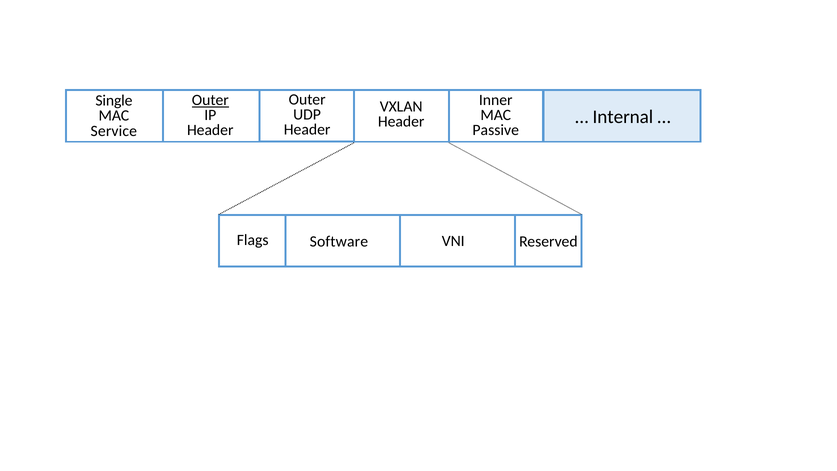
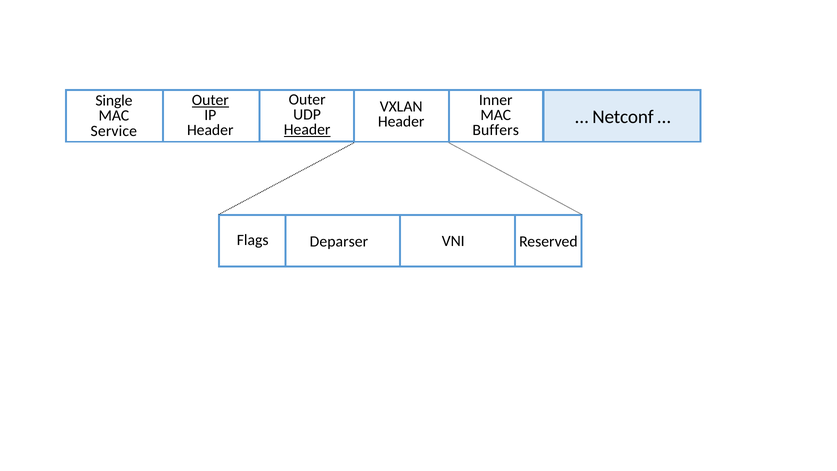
Internal: Internal -> Netconf (623, 117)
Header underline: none -> present (307, 129)
Passive: Passive -> Buffers (496, 130)
Software: Software -> Deparser (339, 241)
